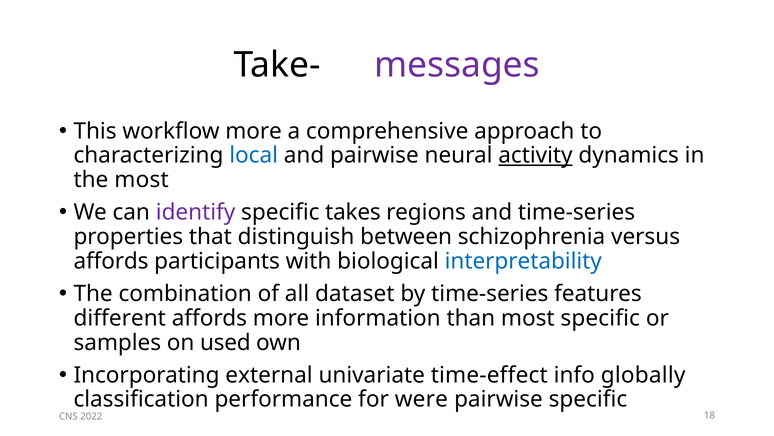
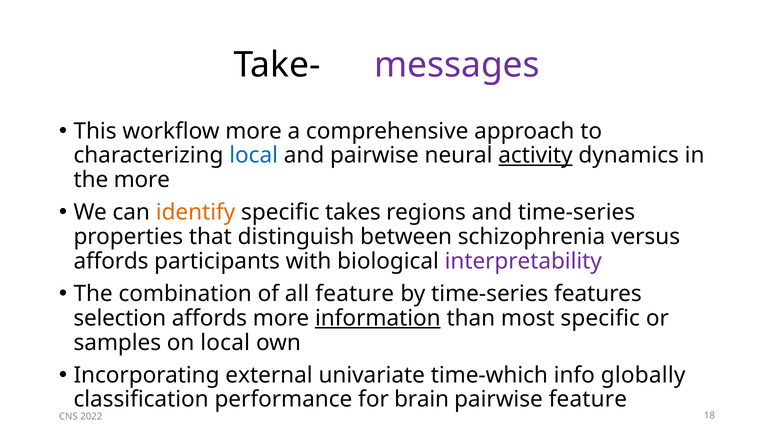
the most: most -> more (142, 180)
identify colour: purple -> orange (196, 212)
interpretability colour: blue -> purple (523, 261)
all dataset: dataset -> feature (355, 293)
different: different -> selection (120, 318)
information underline: none -> present (378, 318)
on used: used -> local (225, 342)
time-effect: time-effect -> time-which (489, 375)
were: were -> brain (422, 399)
pairwise specific: specific -> feature (588, 399)
